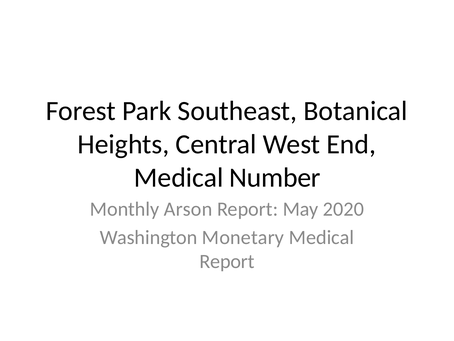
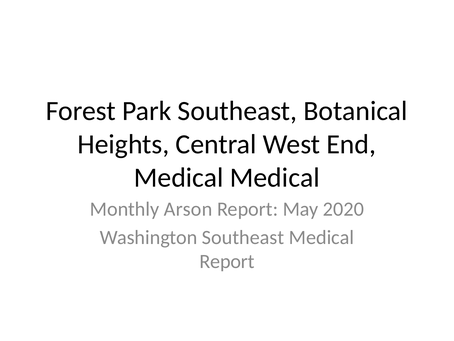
Medical Number: Number -> Medical (275, 177)
Washington Monetary: Monetary -> Southeast (243, 237)
